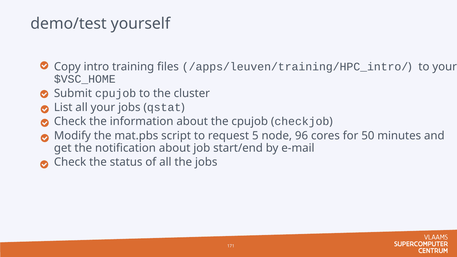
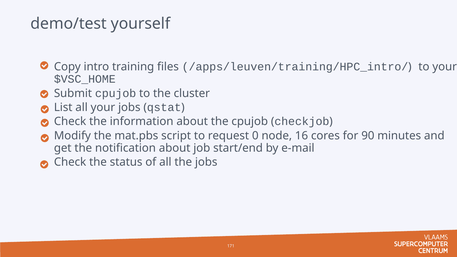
5: 5 -> 0 (255, 136)
96: 96 -> 16 (302, 136)
50: 50 -> 90 (368, 136)
